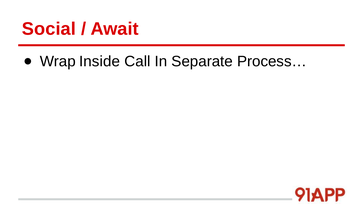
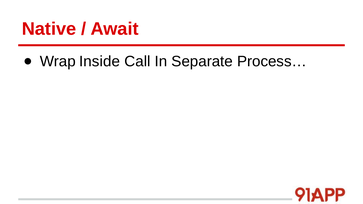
Social: Social -> Native (49, 29)
